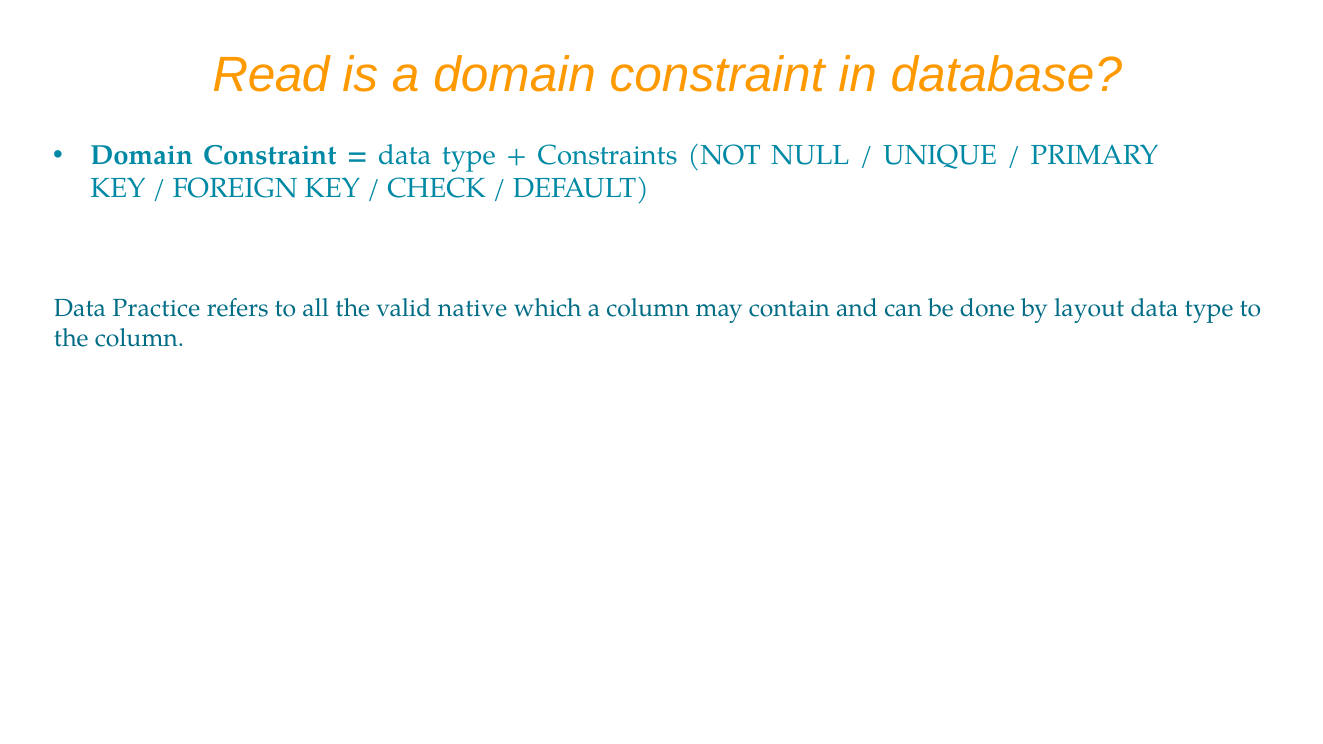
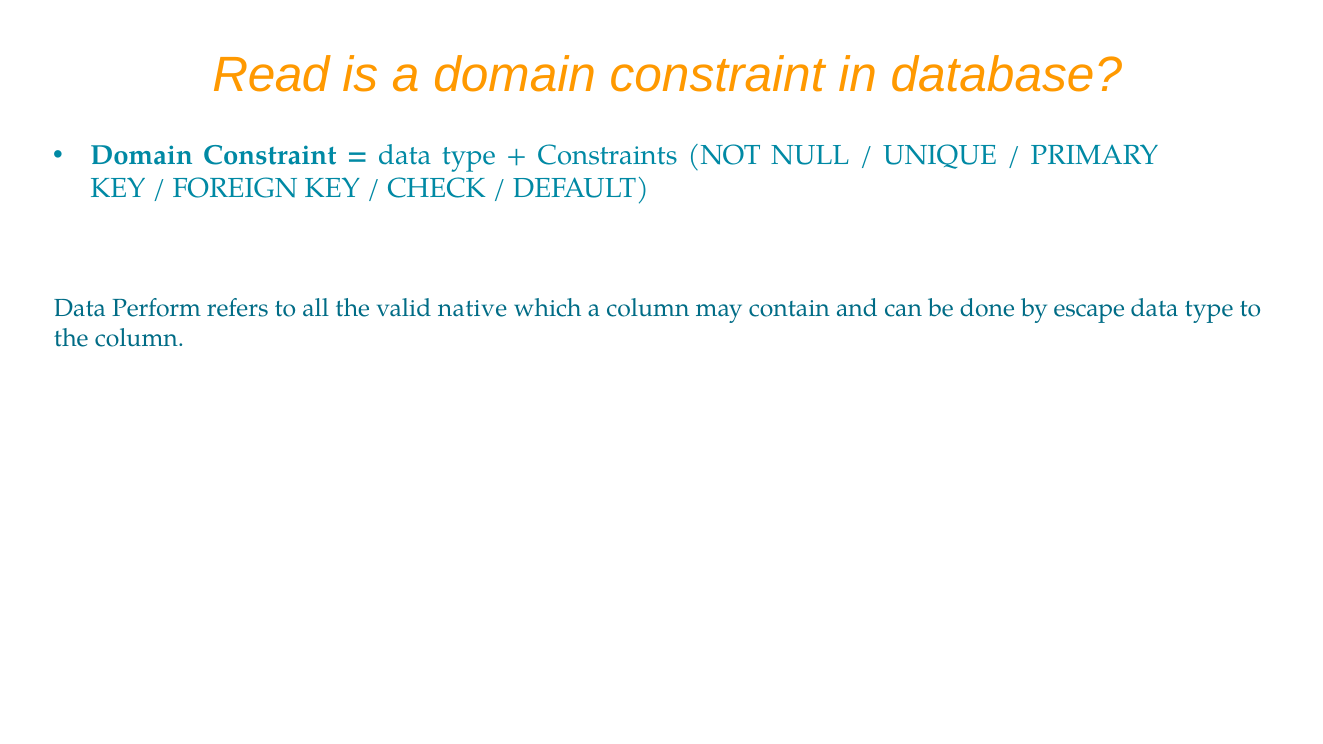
Practice: Practice -> Perform (157, 308)
layout: layout -> escape (1089, 308)
